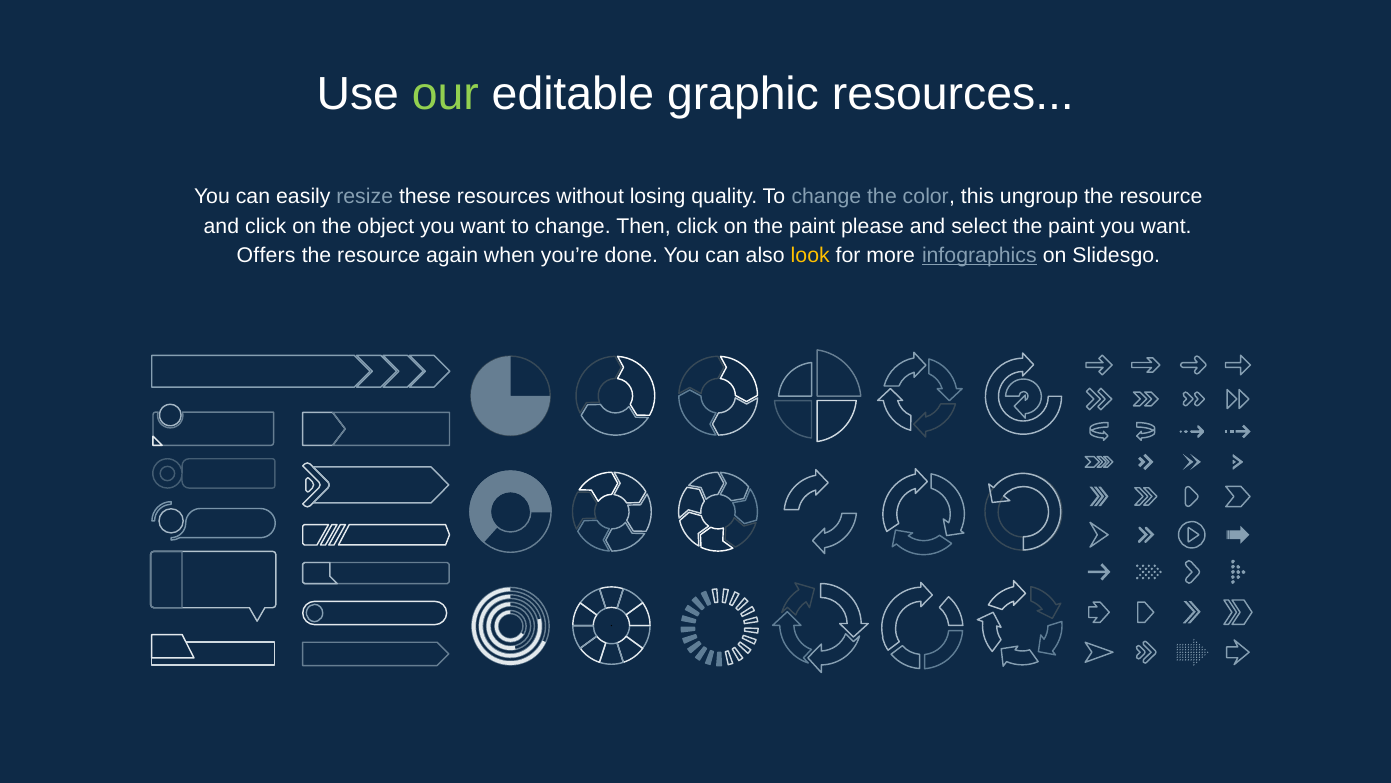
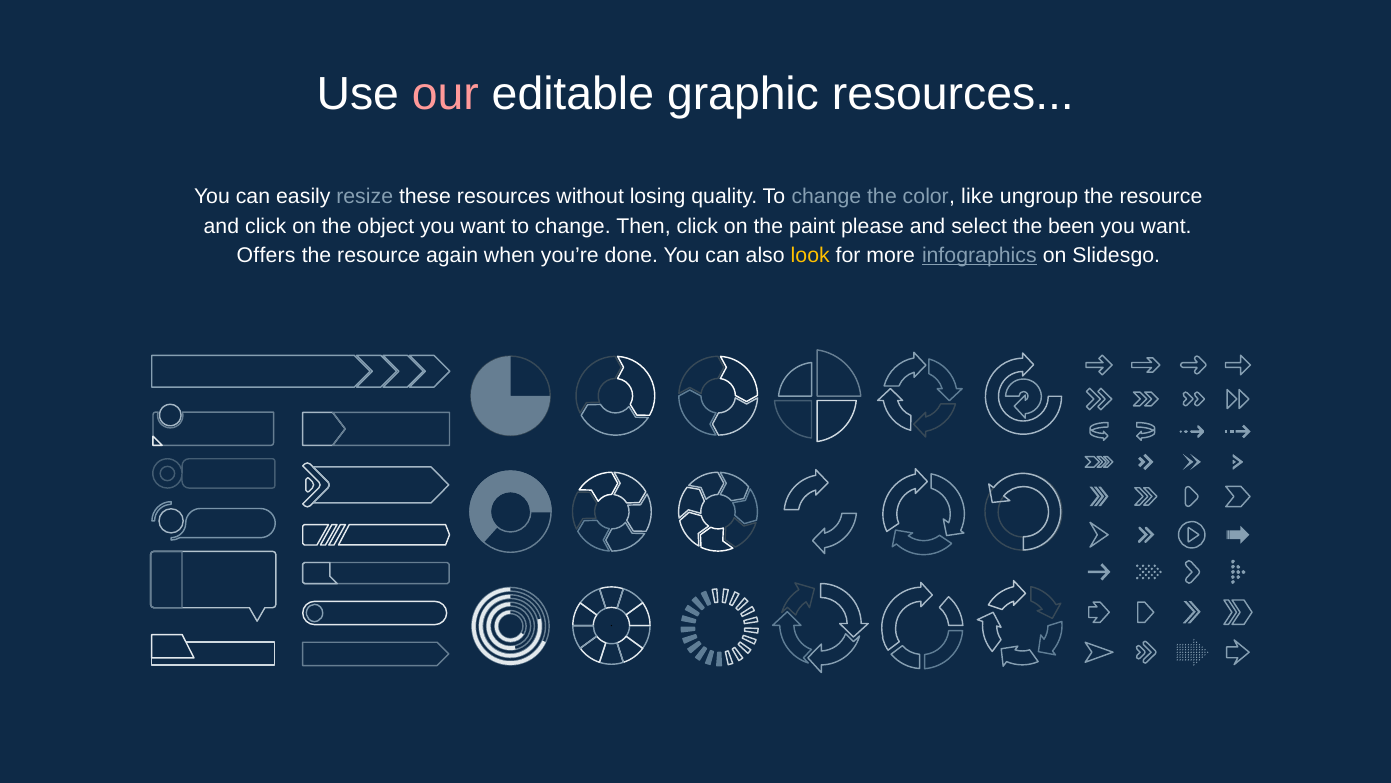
our colour: light green -> pink (445, 94)
this: this -> like (977, 197)
select the paint: paint -> been (1071, 226)
